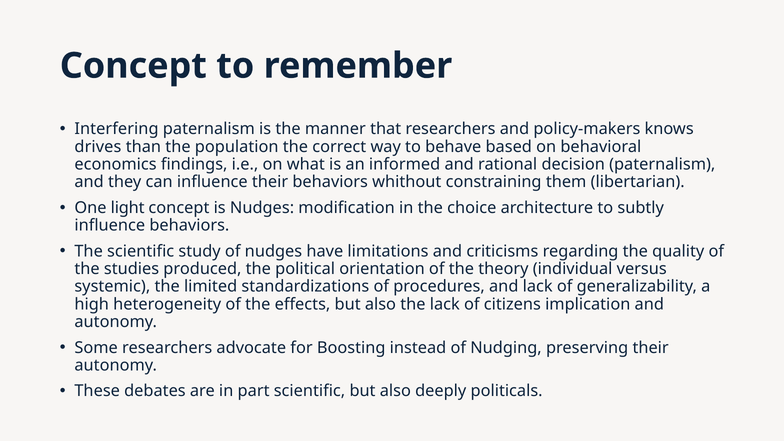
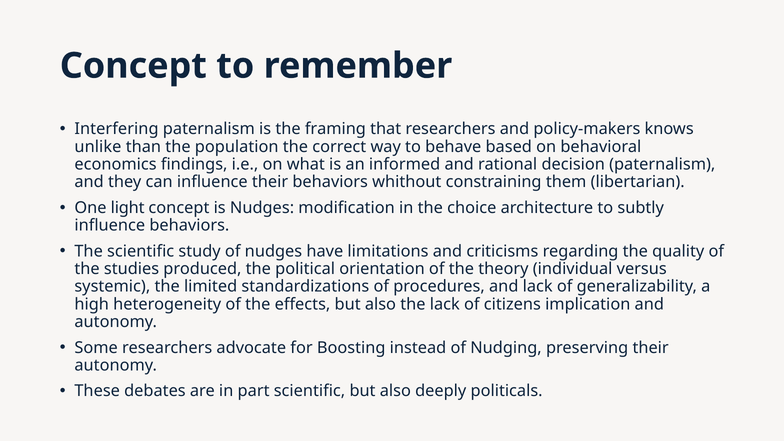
manner: manner -> framing (335, 129)
drives: drives -> unlike (98, 147)
